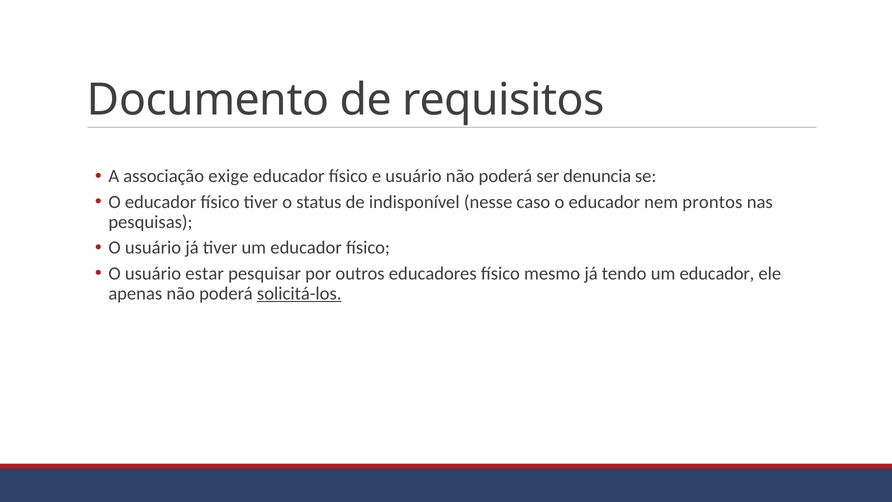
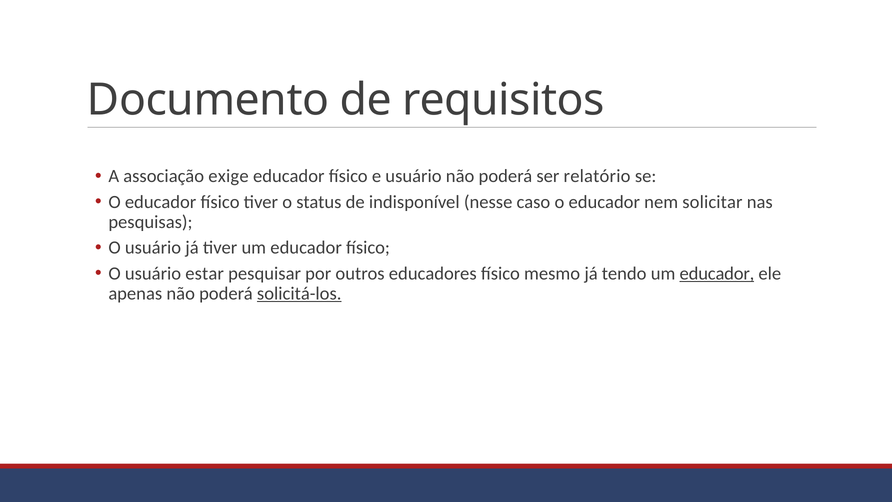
denuncia: denuncia -> relatório (597, 176)
prontos: prontos -> solicitar (712, 202)
educador underline: none -> present (717, 273)
